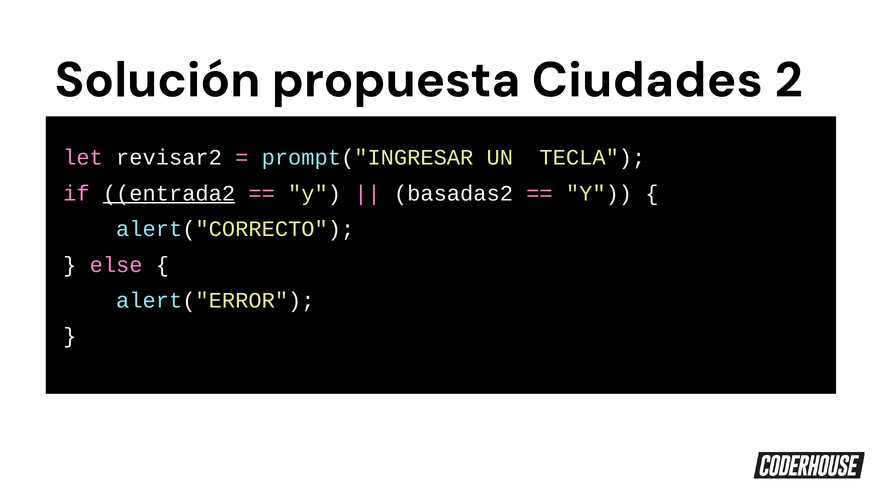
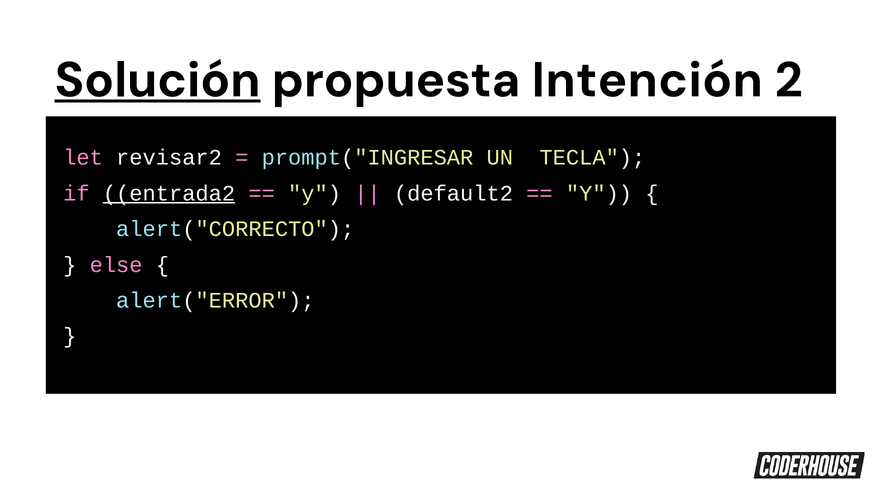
Solución underline: none -> present (158, 80)
Ciudades: Ciudades -> Intención (647, 80)
basadas2: basadas2 -> default2 (453, 193)
